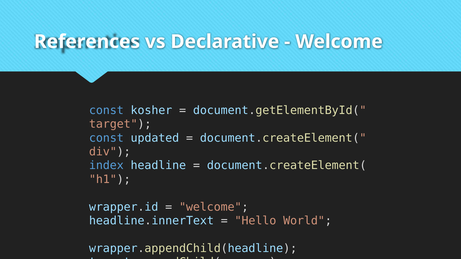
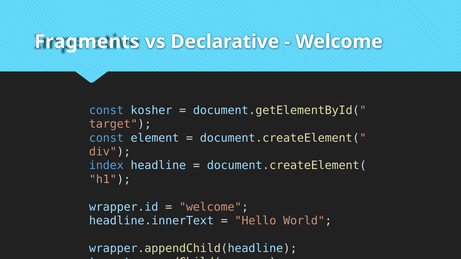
References: References -> Fragments (87, 42)
updated: updated -> element (155, 138)
